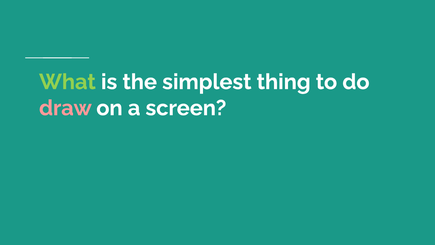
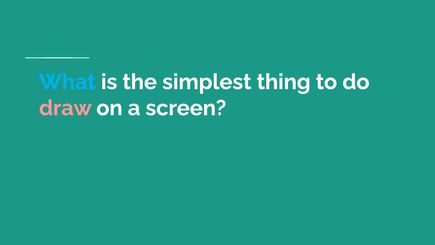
What colour: light green -> light blue (67, 82)
